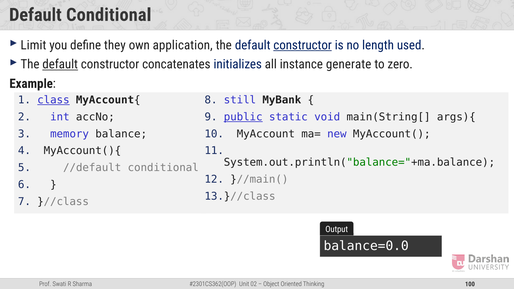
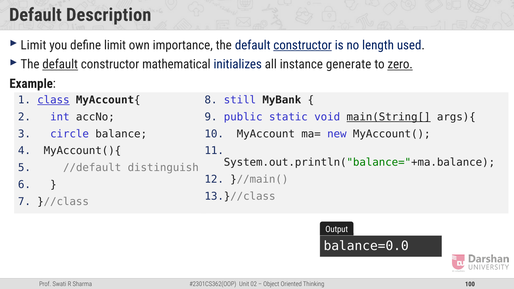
Default Conditional: Conditional -> Description (109, 15)
define they: they -> limit (115, 45)
application: application -> importance (183, 45)
concatenates: concatenates -> mathematical (176, 64)
zero underline: none -> present (400, 64)
public underline: present -> none (243, 117)
main(String[ underline: none -> present (389, 117)
memory: memory -> circle (70, 134)
//default conditional: conditional -> distinguish (163, 168)
